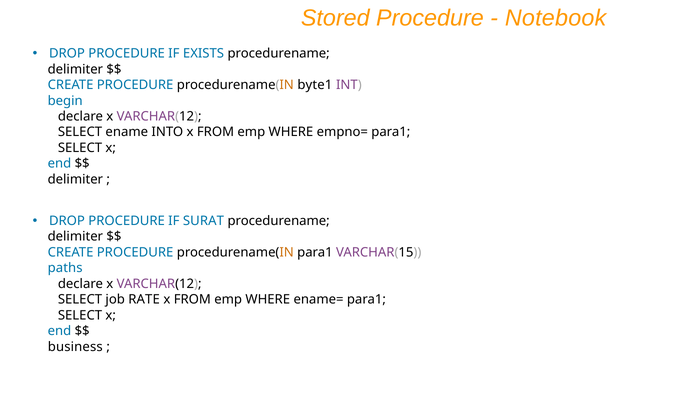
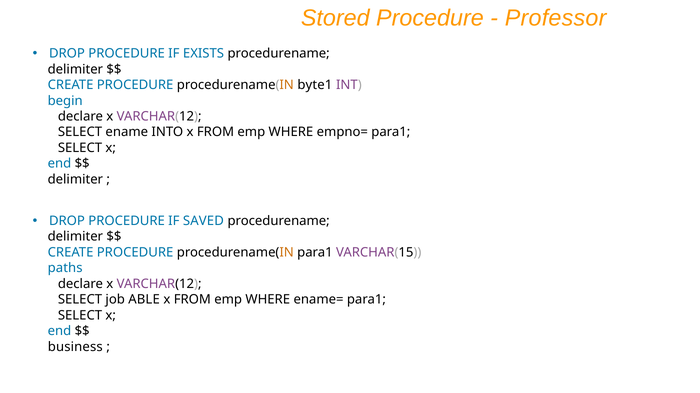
Notebook: Notebook -> Professor (556, 18)
SURAT: SURAT -> SAVED (203, 221)
RATE: RATE -> ABLE (144, 300)
